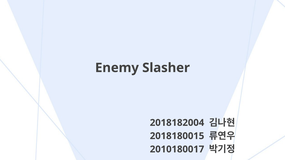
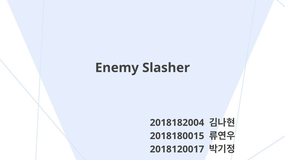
2010180017: 2010180017 -> 2018120017 (177, 150)
